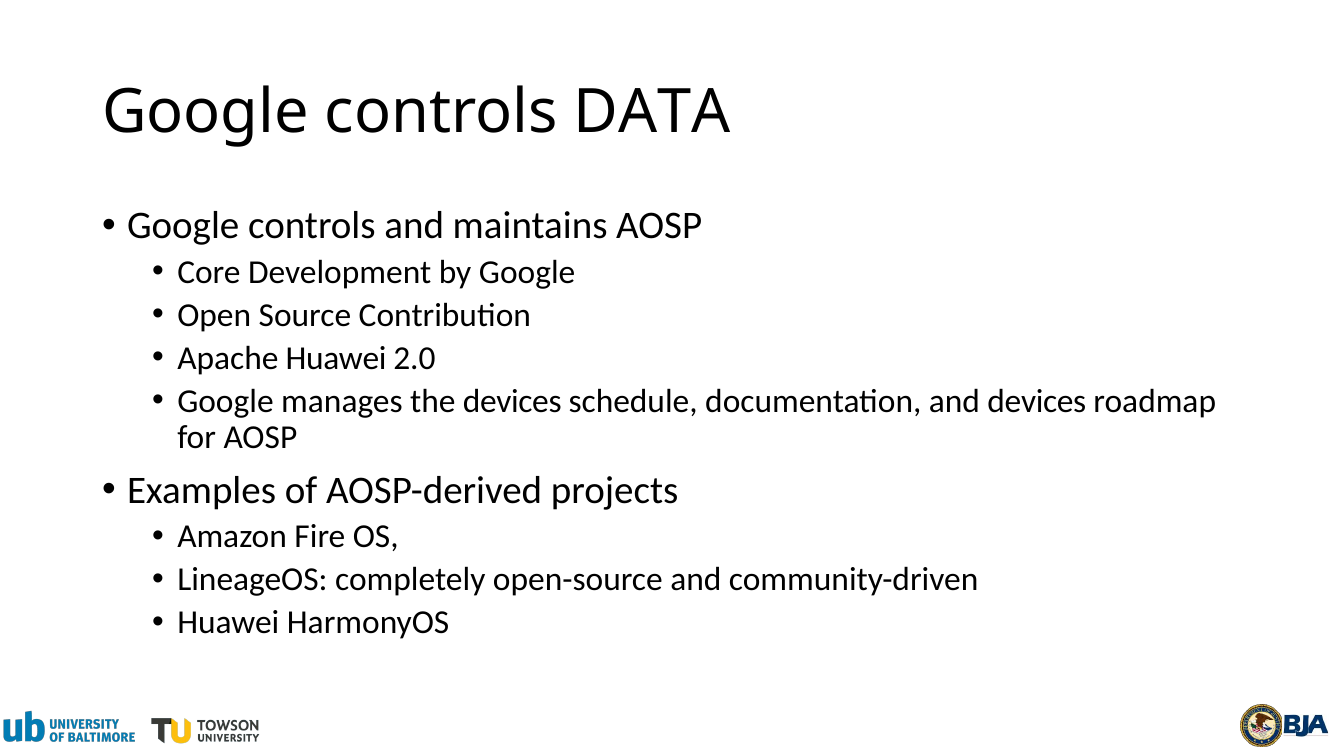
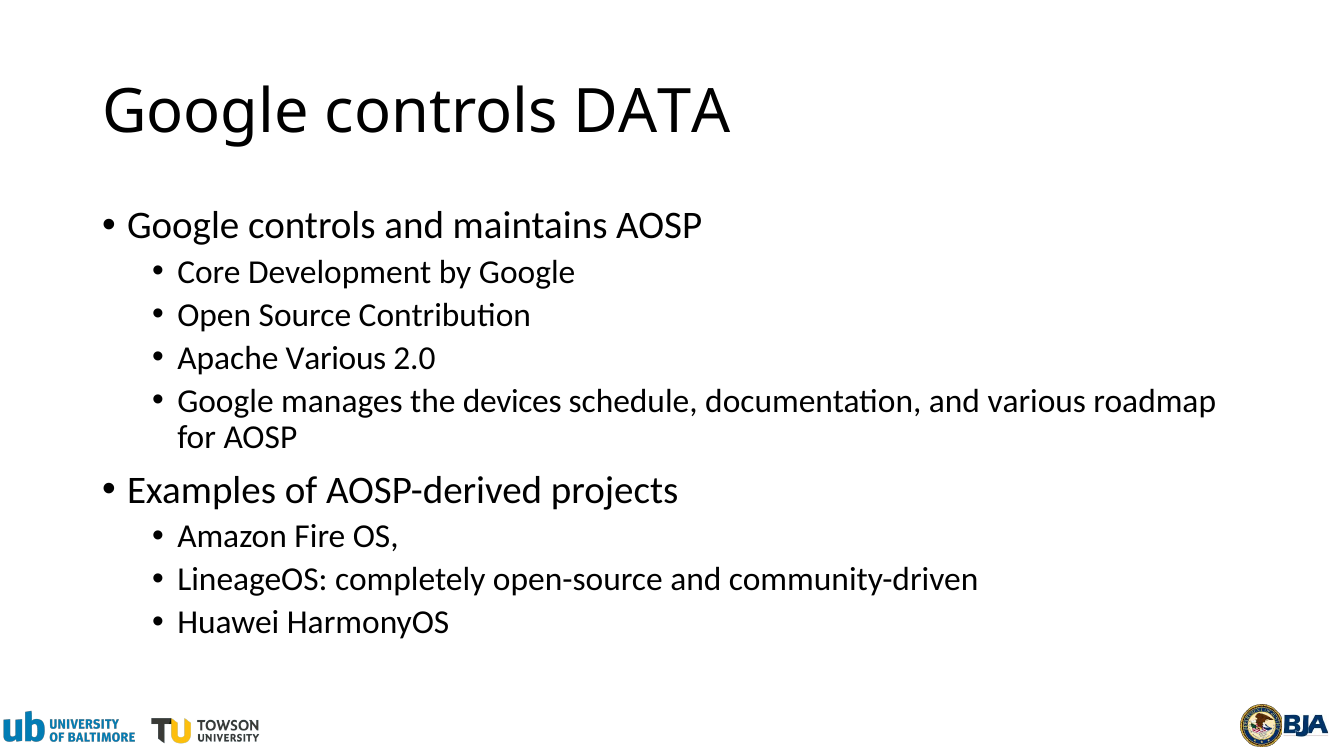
Apache Huawei: Huawei -> Various (336, 358)
and devices: devices -> various (1037, 402)
